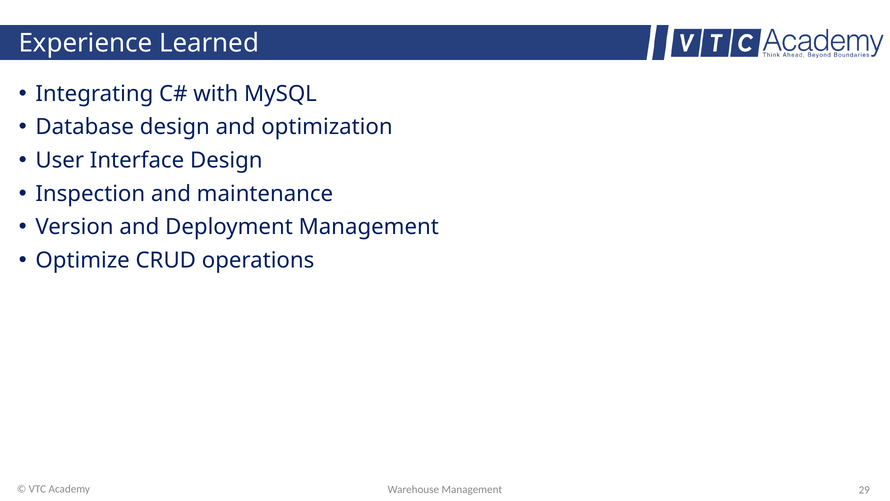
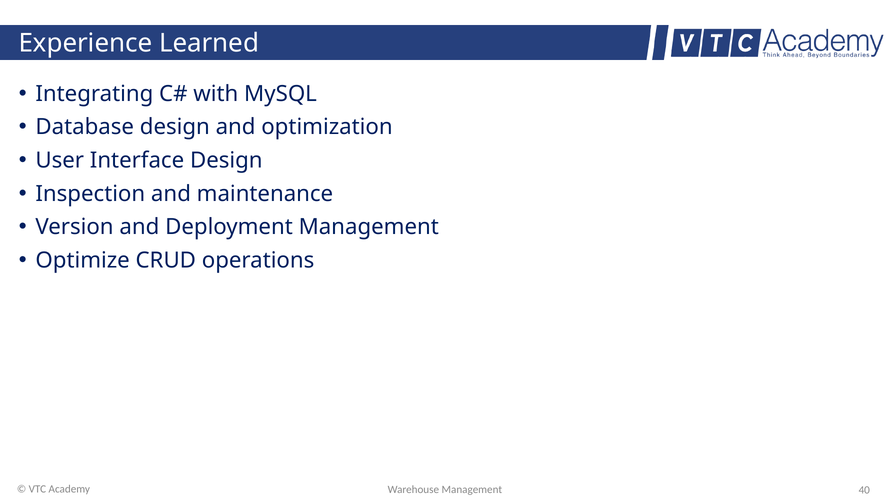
29: 29 -> 40 (864, 490)
